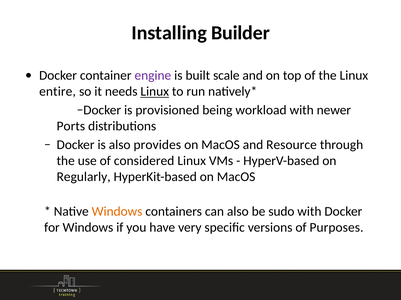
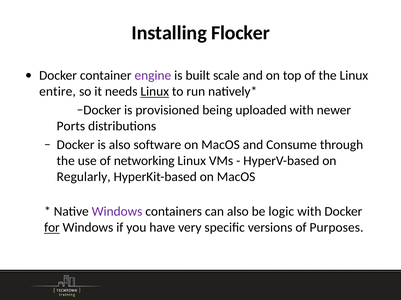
Builder: Builder -> Flocker (241, 33)
workload: workload -> uploaded (261, 111)
provides: provides -> software (157, 145)
Resource: Resource -> Consume (292, 145)
considered: considered -> networking (144, 161)
Windows colour: orange -> purple (117, 212)
sudo: sudo -> logic (281, 212)
for underline: none -> present (52, 228)
